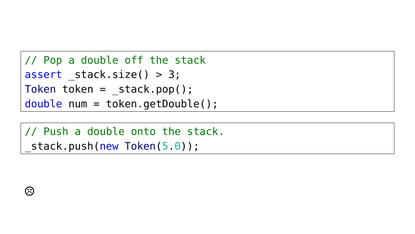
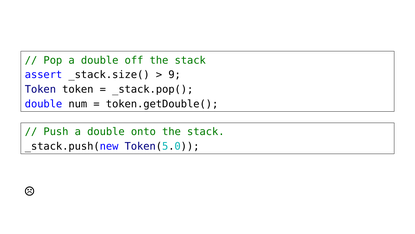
3: 3 -> 9 (175, 75)
